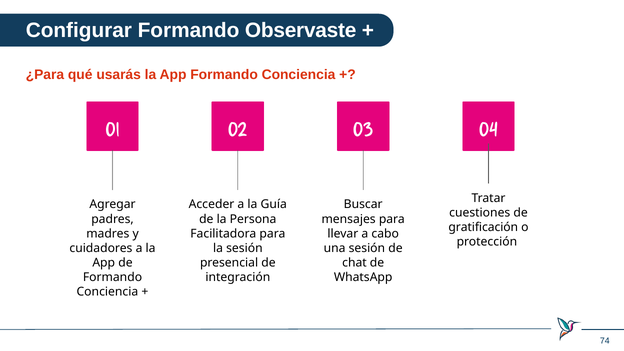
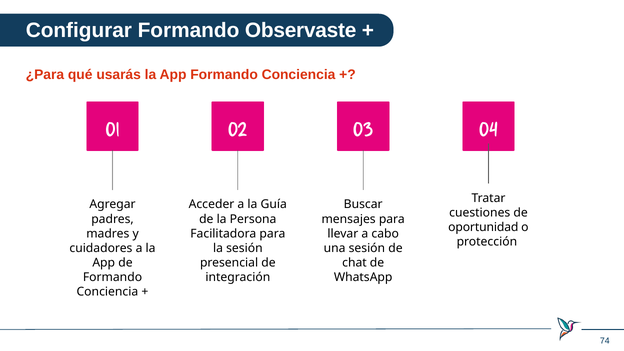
gratificación: gratificación -> oportunidad (483, 227)
